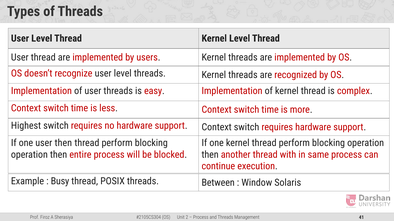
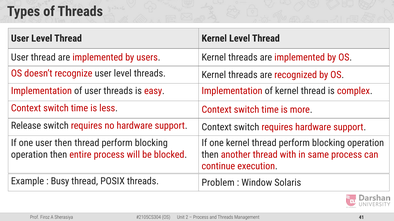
Highest: Highest -> Release (26, 126)
Between: Between -> Problem (218, 183)
